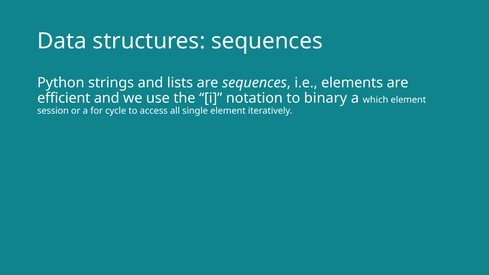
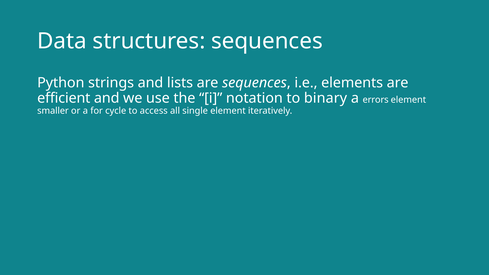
which: which -> errors (376, 100)
session: session -> smaller (53, 111)
